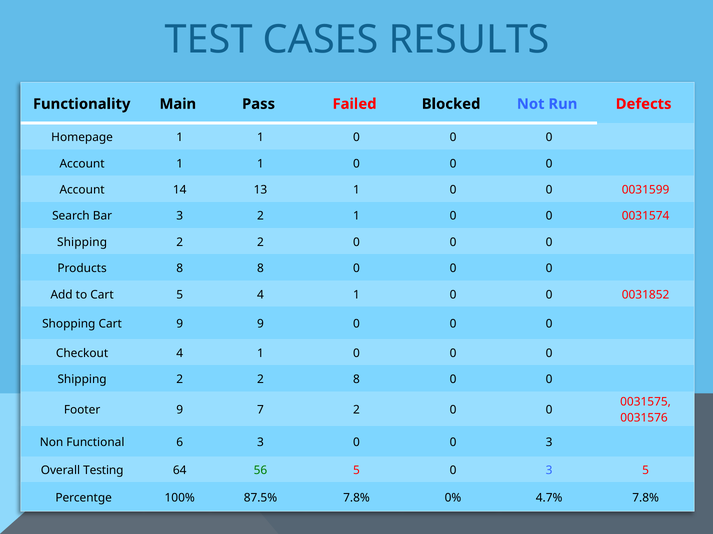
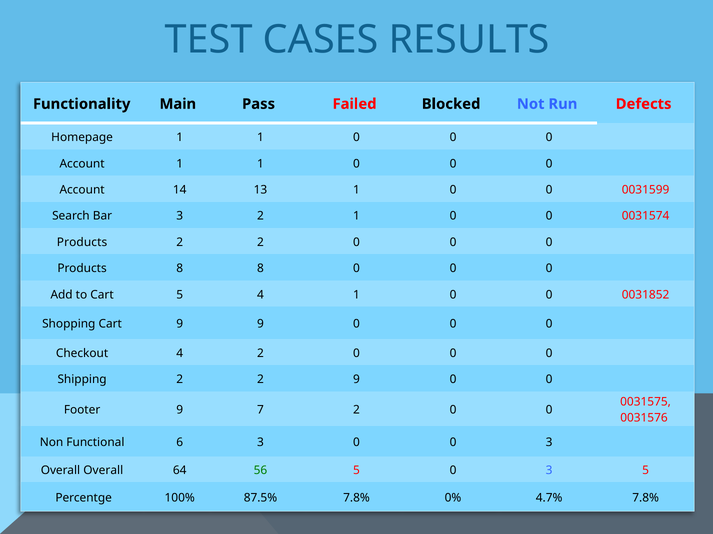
Shipping: Shipping -> Products (82, 243)
Checkout 4 1: 1 -> 2 (260, 354)
2 8: 8 -> 9 (356, 380)
Overall Testing: Testing -> Overall (103, 471)
